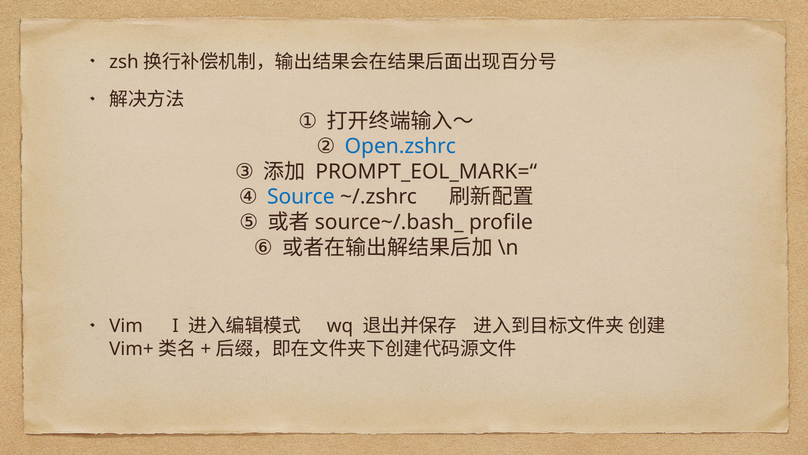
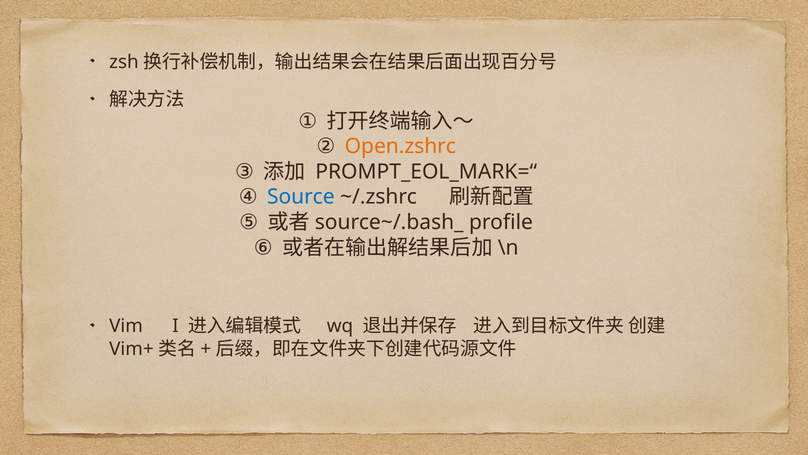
Open.zshrc colour: blue -> orange (400, 146)
